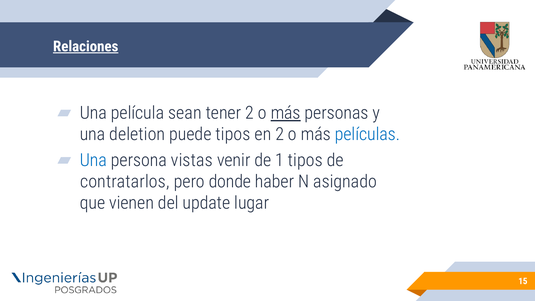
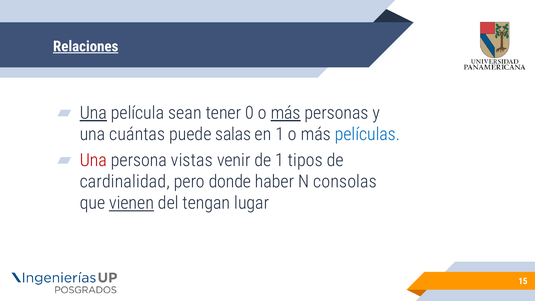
Una underline: none -> present (93, 113)
tener 2: 2 -> 0 (250, 113)
deletion: deletion -> cuántas (137, 134)
puede tipos: tipos -> salas (233, 134)
en 2: 2 -> 1 (280, 134)
Una colour: blue -> red (93, 160)
contratarlos: contratarlos -> cardinalidad (125, 182)
asignado: asignado -> consolas (345, 182)
vienen underline: none -> present (132, 203)
update: update -> tengan (206, 203)
